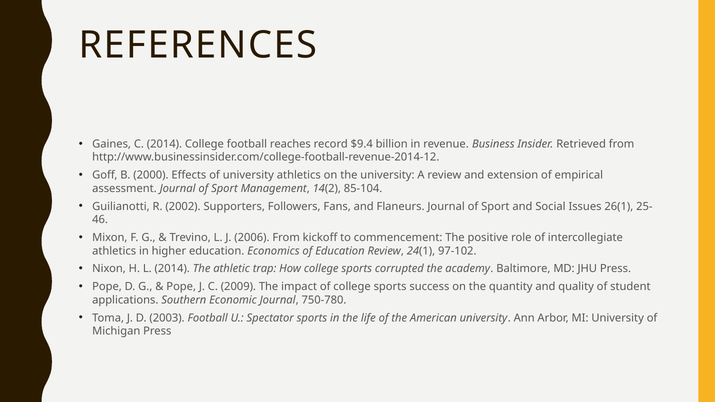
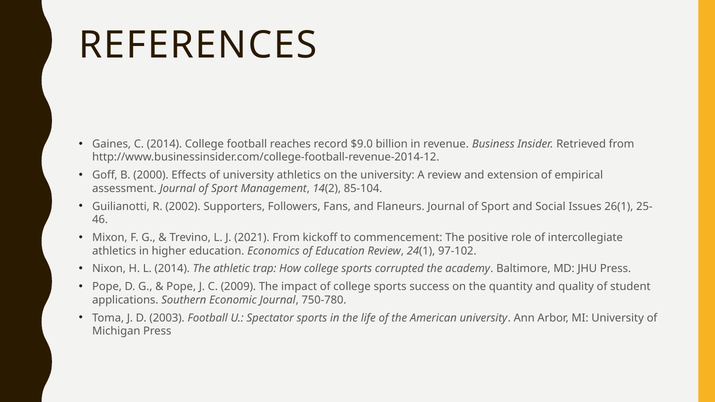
$9.4: $9.4 -> $9.0 (362, 144)
2006: 2006 -> 2021 (252, 238)
